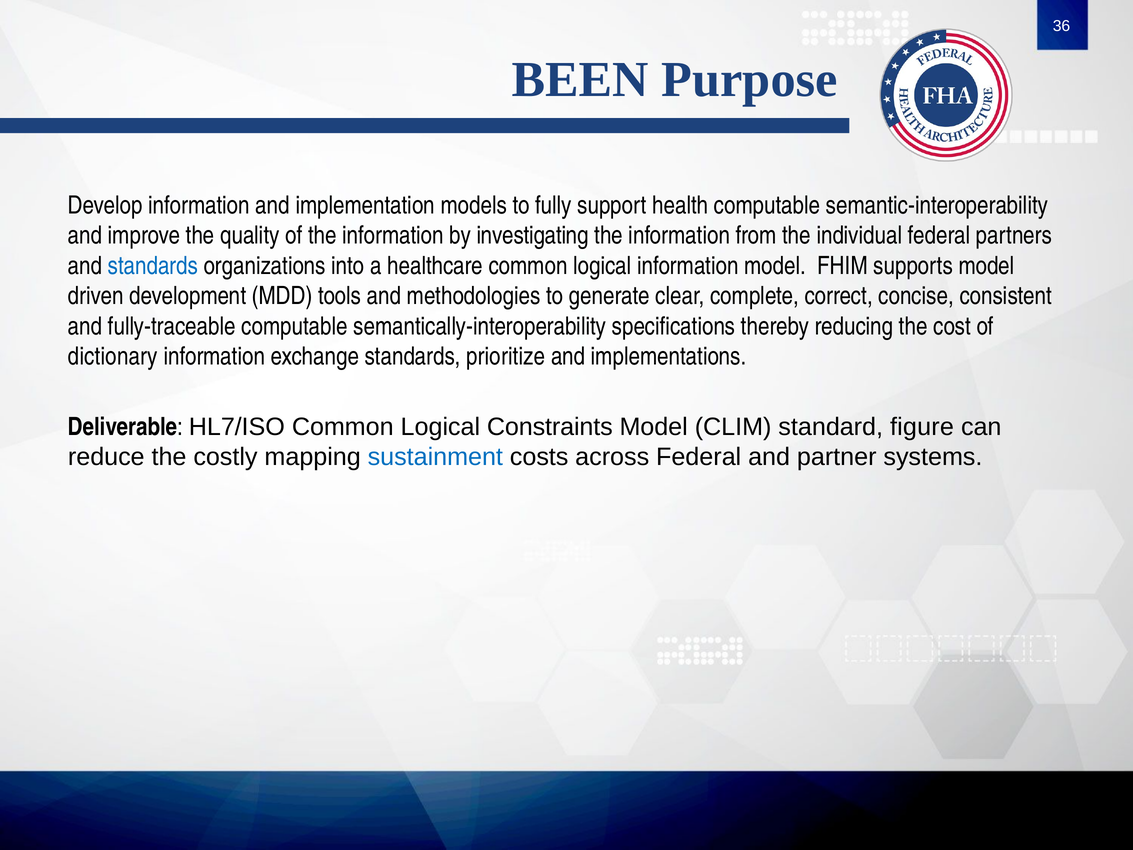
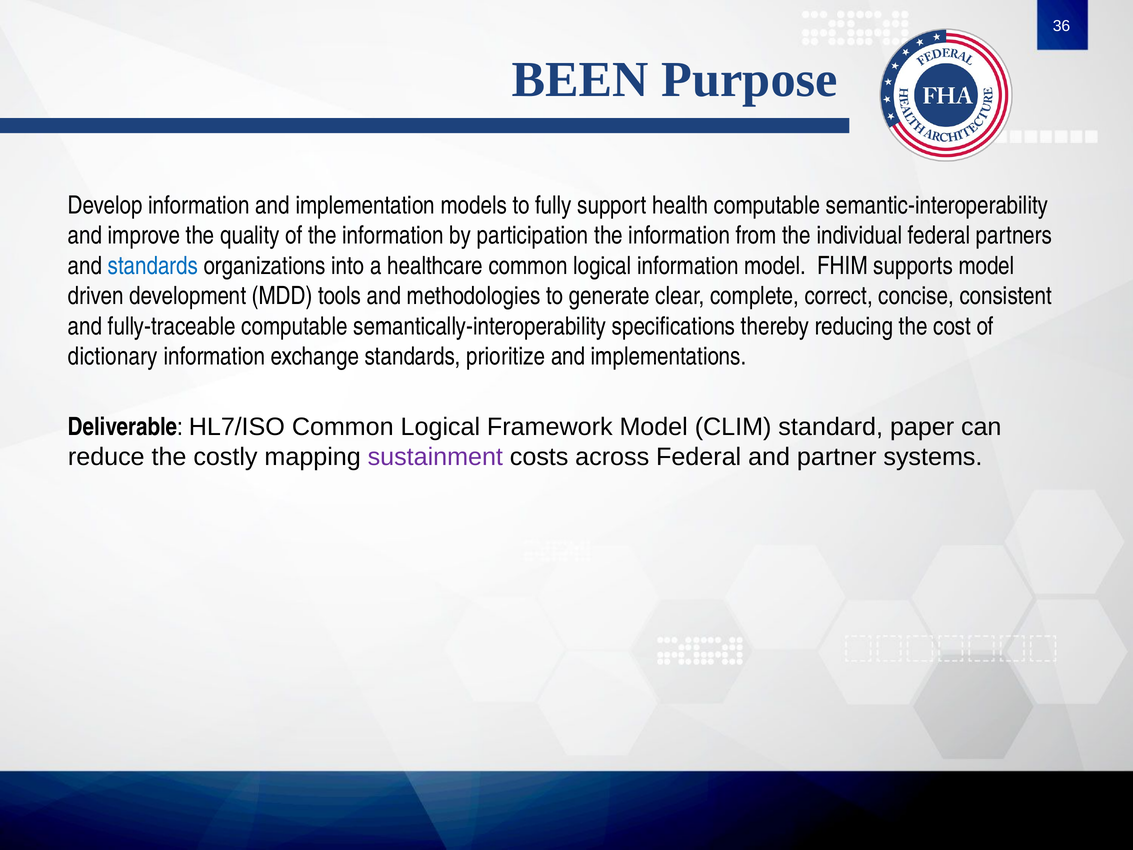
investigating: investigating -> participation (533, 236)
Constraints: Constraints -> Framework (550, 427)
figure: figure -> paper (922, 427)
sustainment colour: blue -> purple (435, 457)
